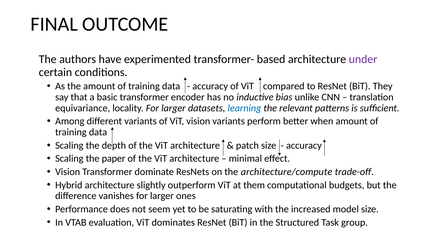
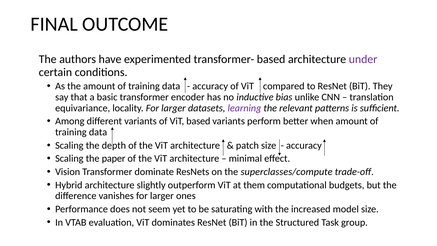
learning colour: blue -> purple (244, 108)
ViT vision: vision -> based (198, 121)
architecture/compute: architecture/compute -> superclasses/compute (287, 172)
